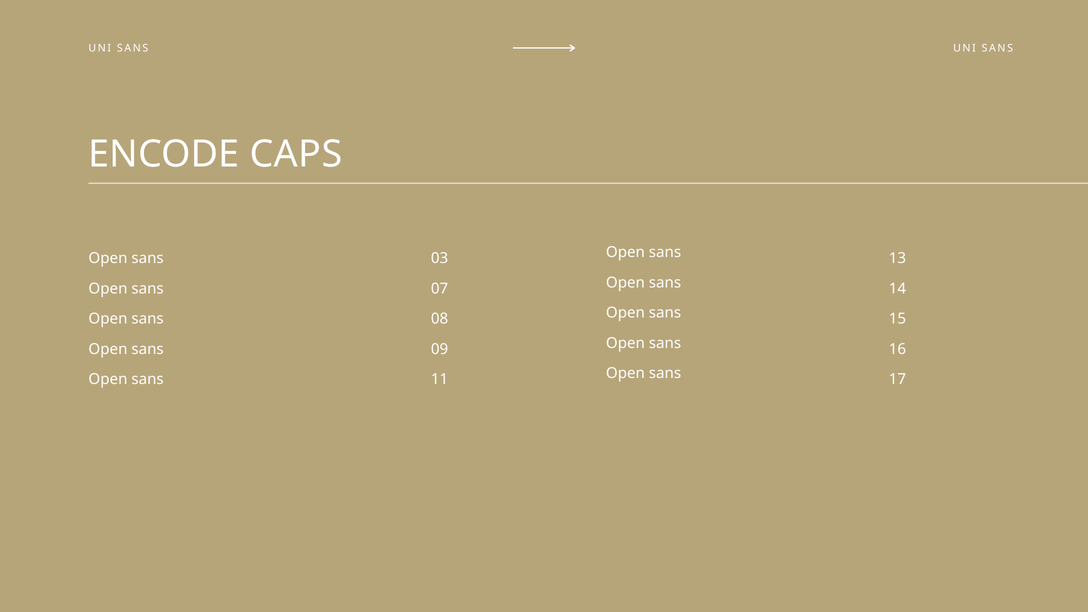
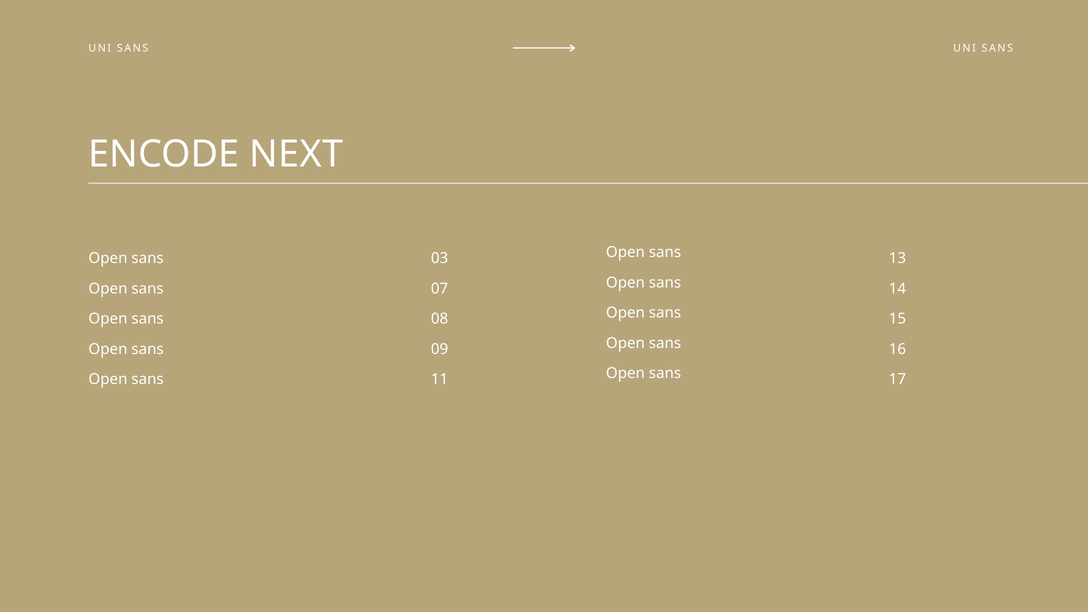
CAPS: CAPS -> NEXT (296, 154)
